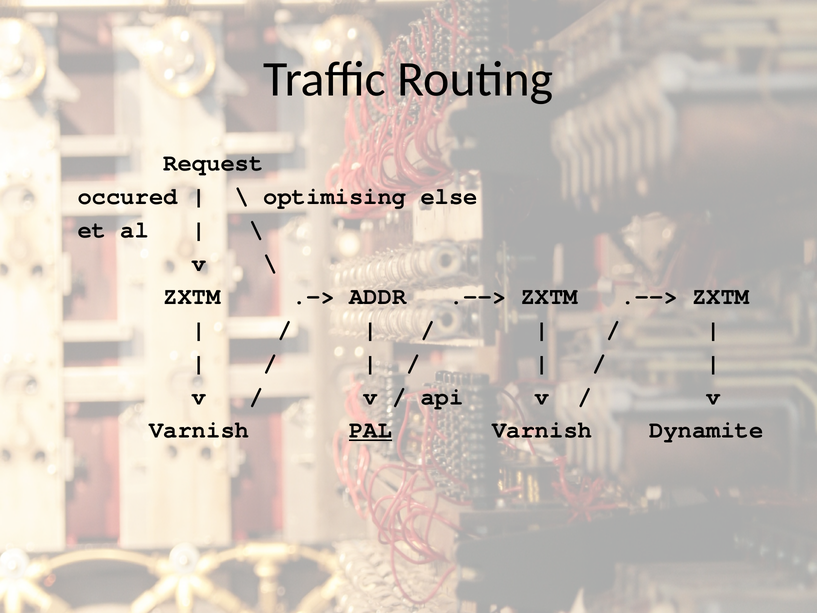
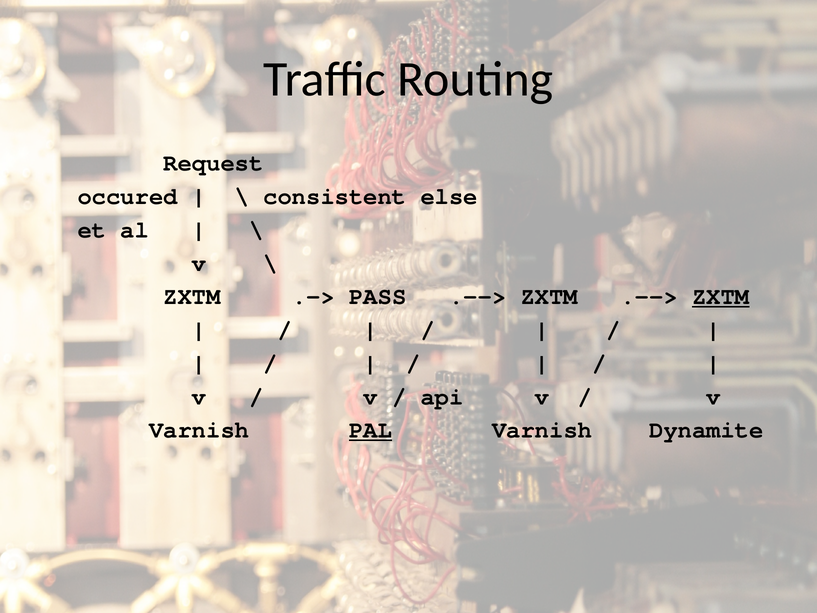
optimising: optimising -> consistent (335, 196)
ADDR: ADDR -> PASS (378, 296)
ZXTM underline: none -> present (721, 296)
